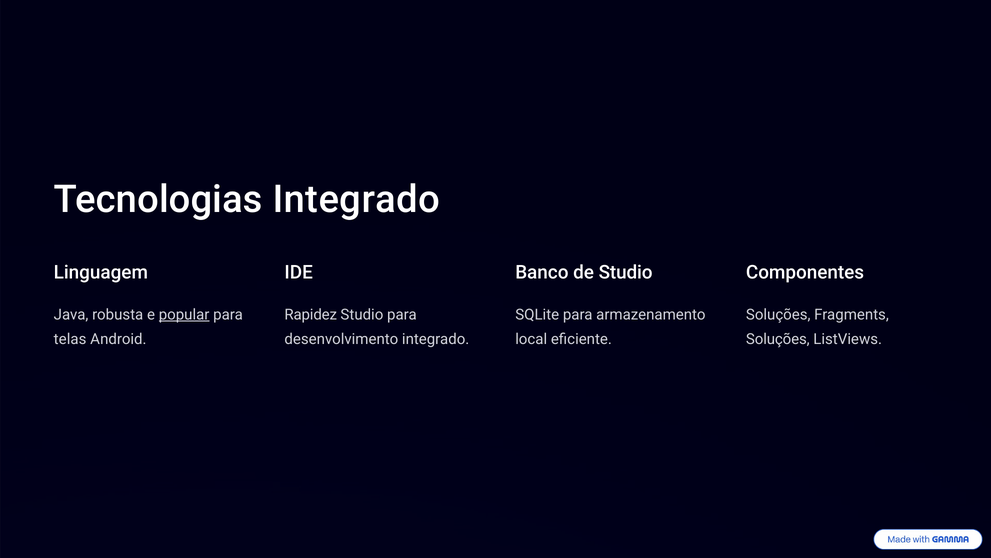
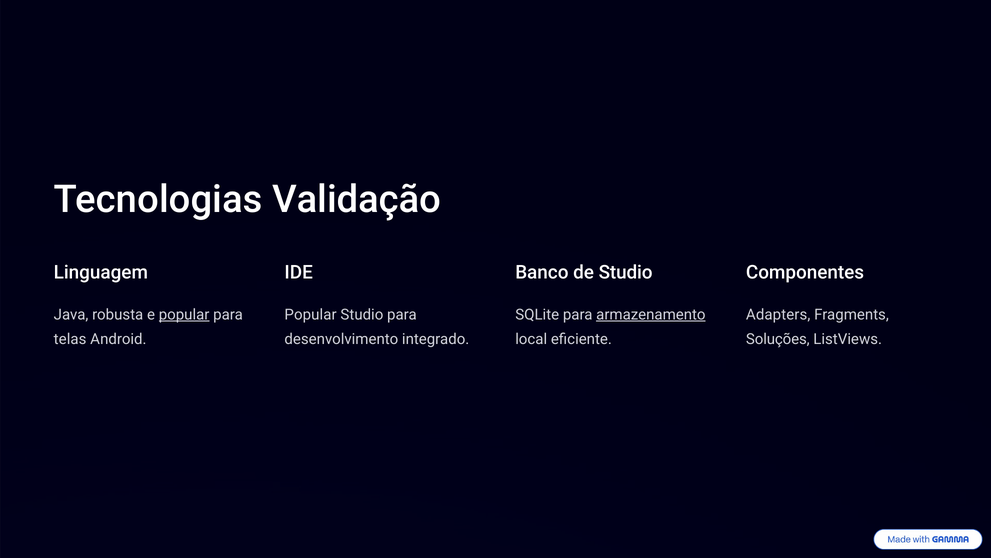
Tecnologias Integrado: Integrado -> Validação (357, 199)
Rapidez: Rapidez -> Popular (311, 314)
armazenamento underline: none -> present (651, 314)
Soluções: Soluções -> Adapters (778, 314)
